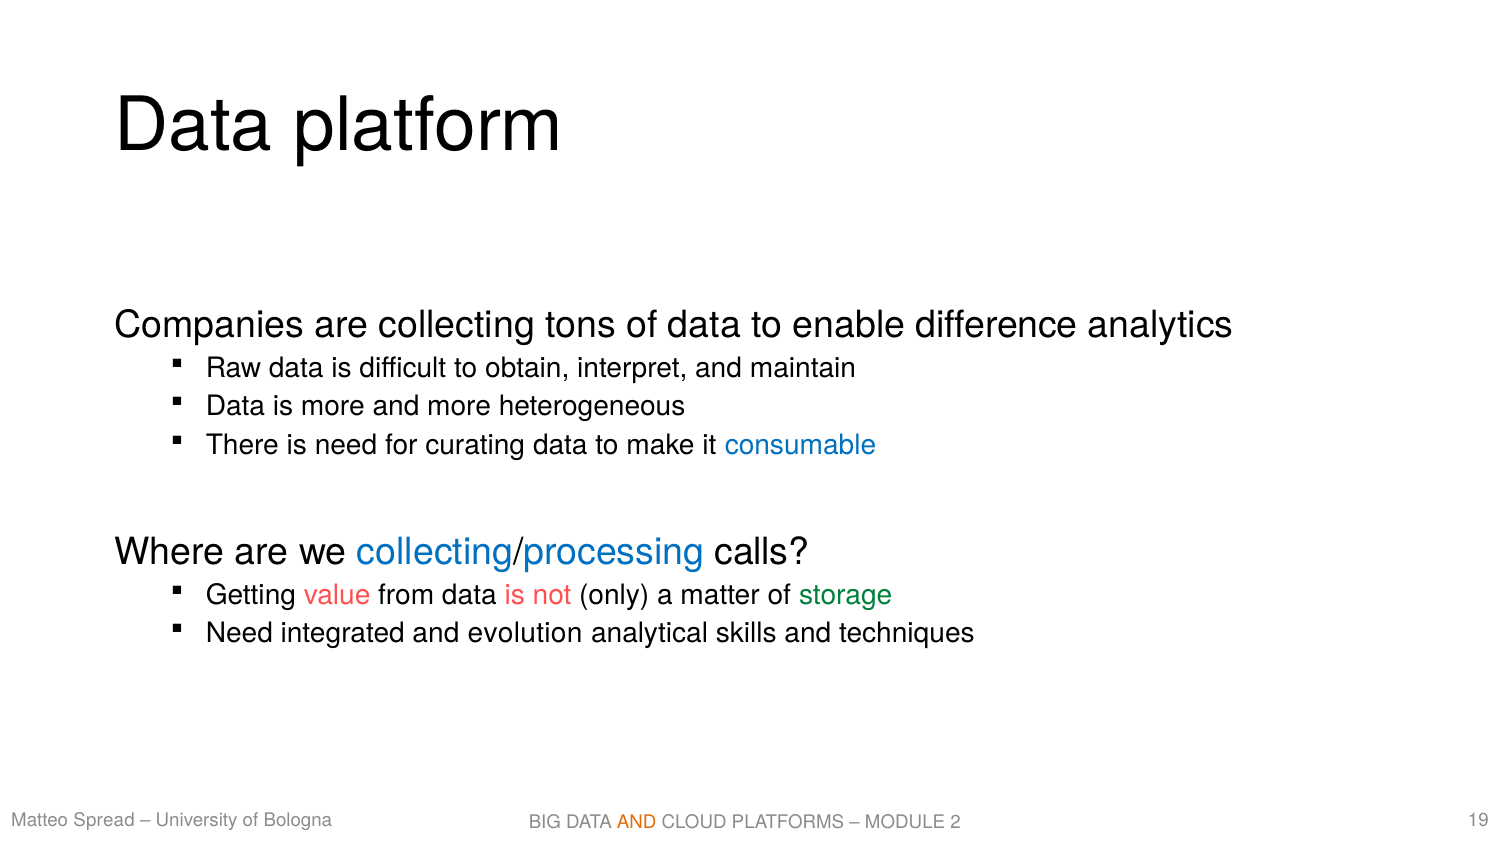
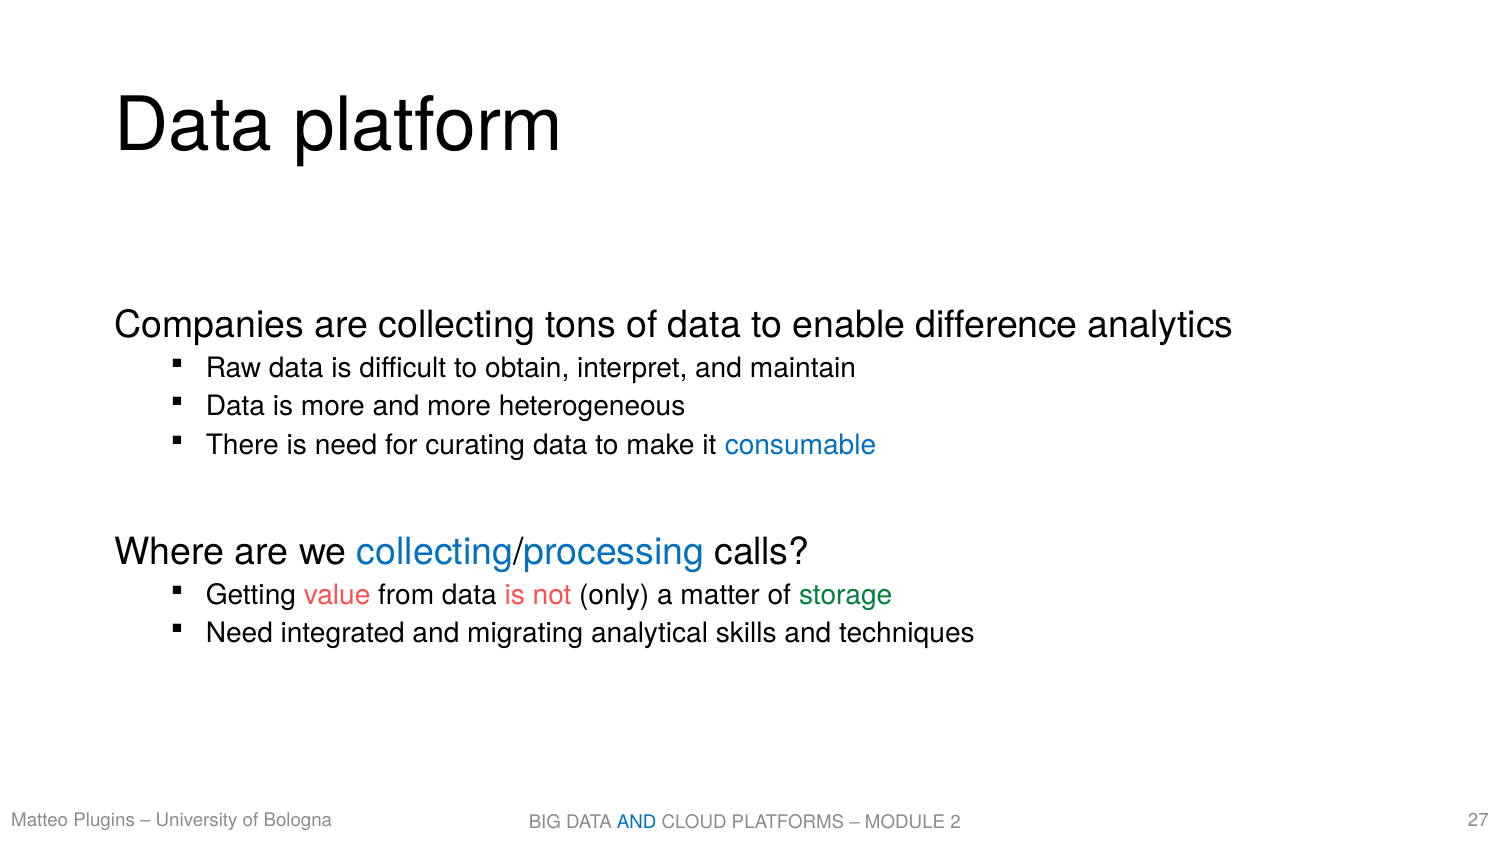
evolution: evolution -> migrating (525, 633)
Spread: Spread -> Plugins (104, 820)
19: 19 -> 27 (1478, 820)
AND colour: orange -> blue (637, 823)
